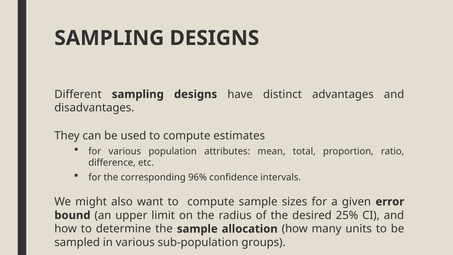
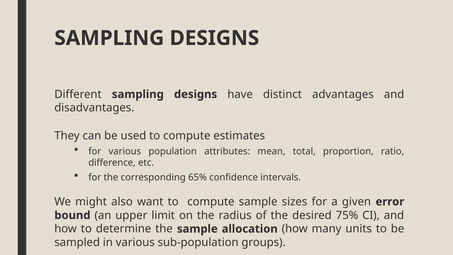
96%: 96% -> 65% (198, 177)
25%: 25% -> 75% (347, 215)
